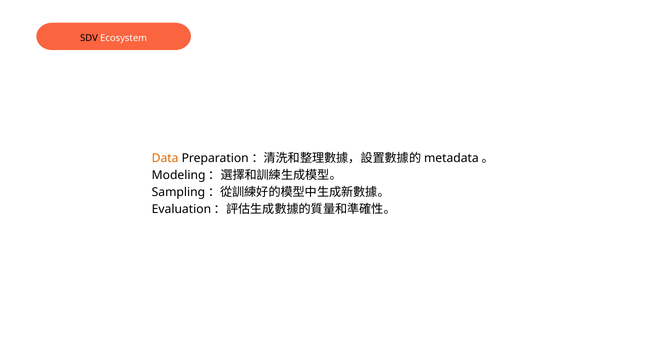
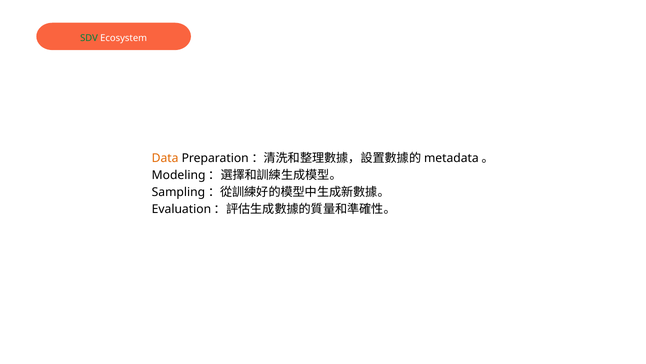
SDV colour: black -> green (89, 38)
